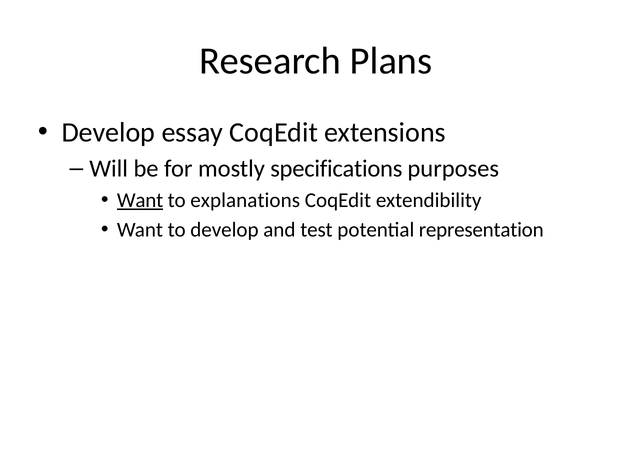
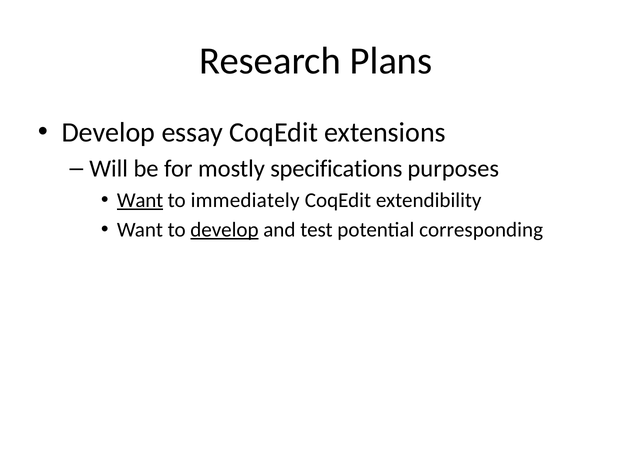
explanations: explanations -> immediately (245, 200)
develop underline: none -> present (224, 230)
representation: representation -> corresponding (481, 230)
